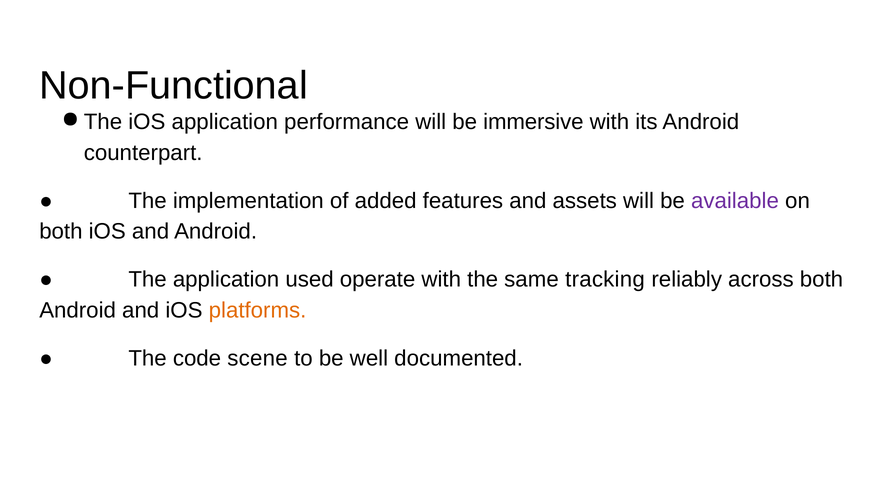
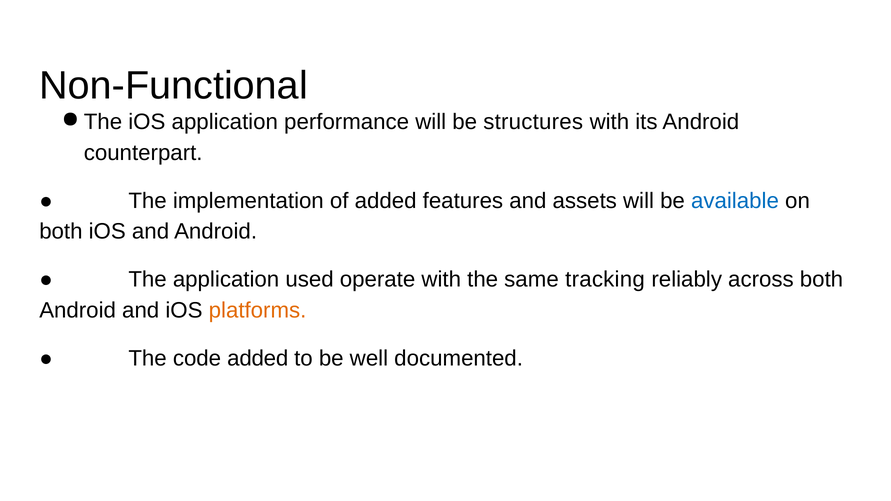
immersive: immersive -> structures (533, 122)
available colour: purple -> blue (735, 201)
code scene: scene -> added (258, 359)
